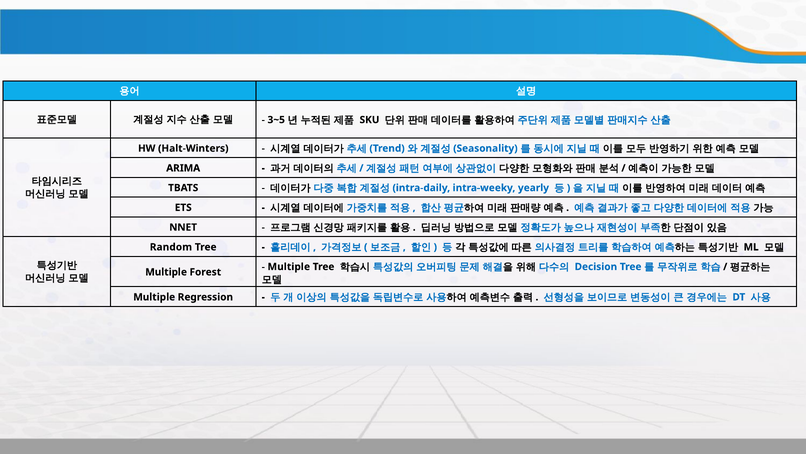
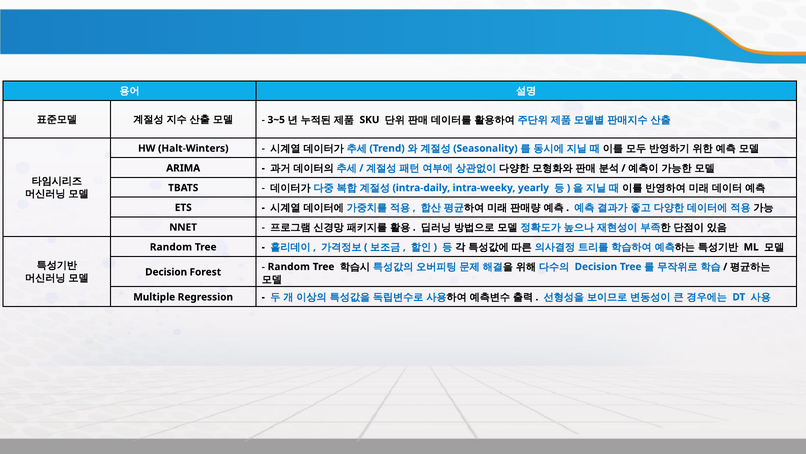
Multiple: Multiple -> Random (289, 266)
Multiple: Multiple -> Decision (166, 272)
